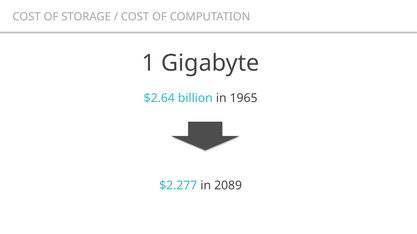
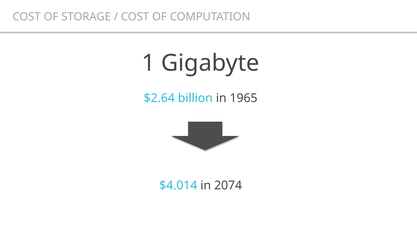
$2.277: $2.277 -> $4.014 (178, 186)
2089: 2089 -> 2074 (228, 186)
